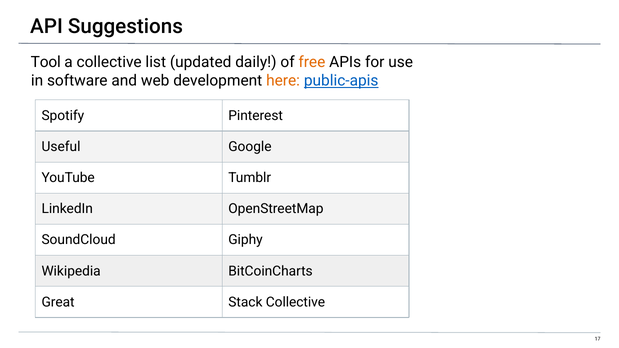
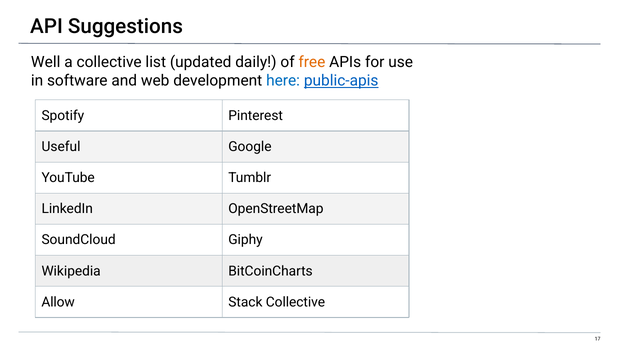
Tool: Tool -> Well (46, 62)
here colour: orange -> blue (283, 81)
Great: Great -> Allow (58, 302)
